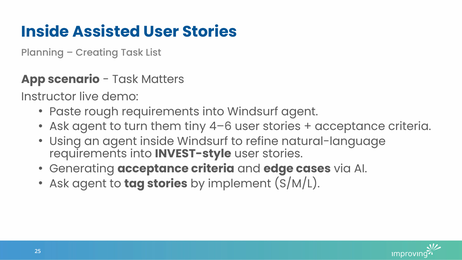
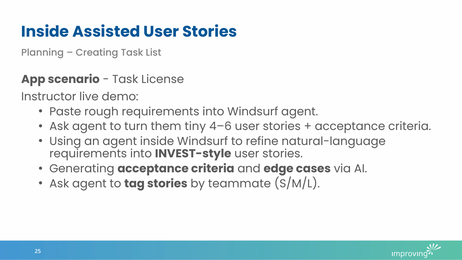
Matters: Matters -> License (163, 79)
implement: implement -> teammate (240, 183)
